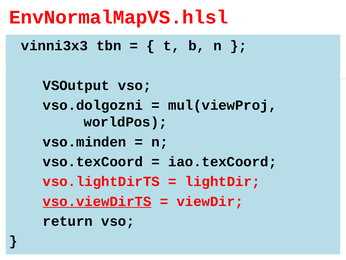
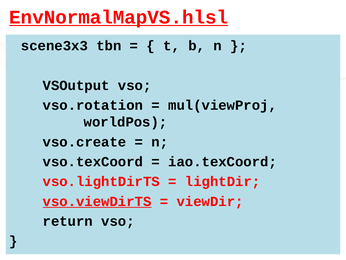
EnvNormalMapVS.hlsl underline: none -> present (119, 17)
vinni3x3: vinni3x3 -> scene3x3 (54, 46)
vso.dolgozni: vso.dolgozni -> vso.rotation (93, 105)
vso.minden: vso.minden -> vso.create (85, 142)
